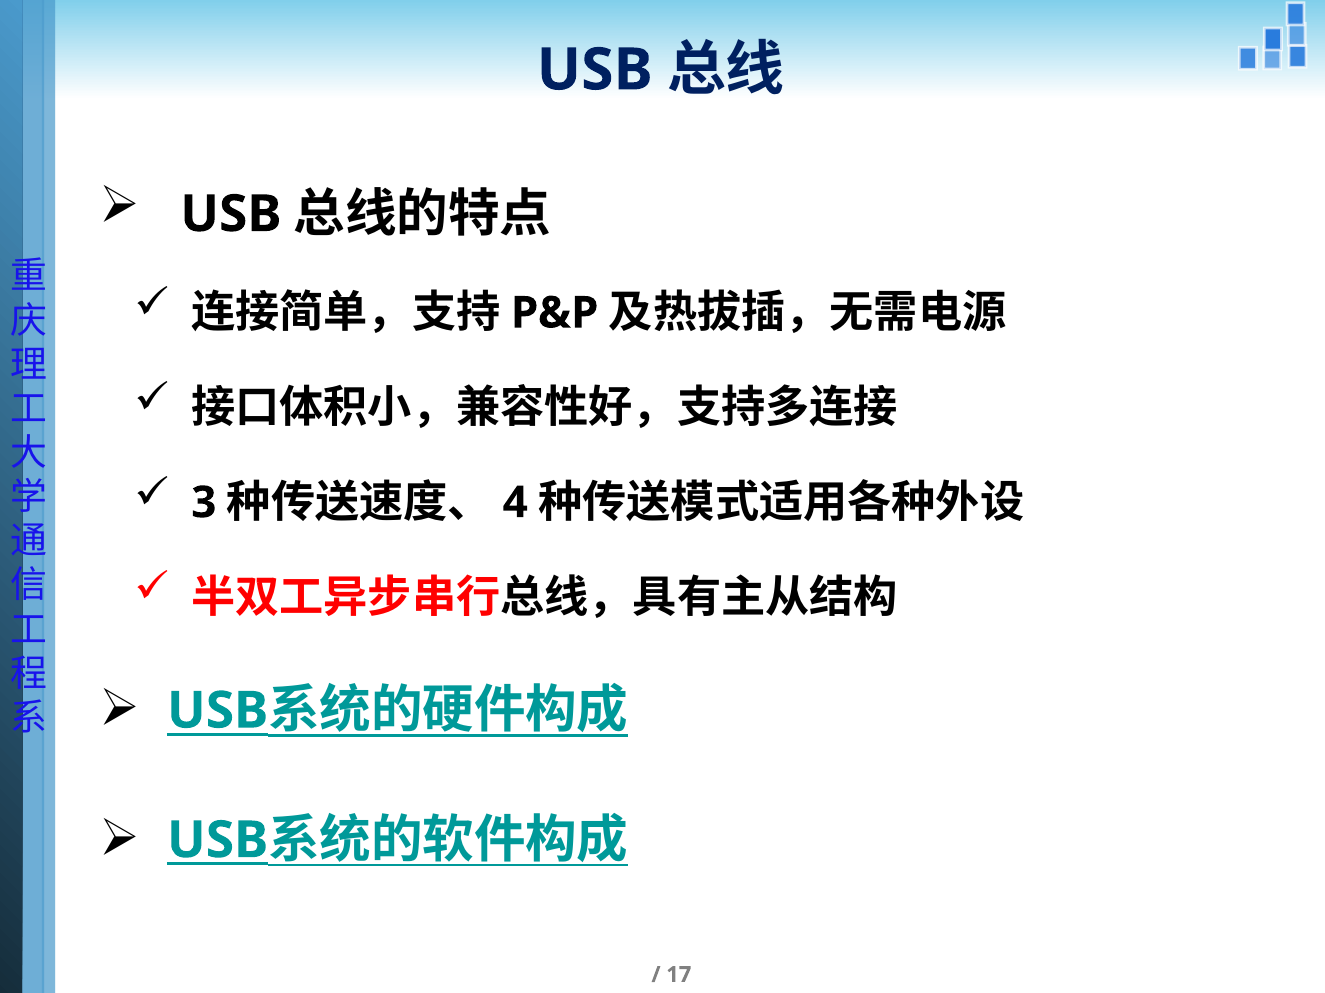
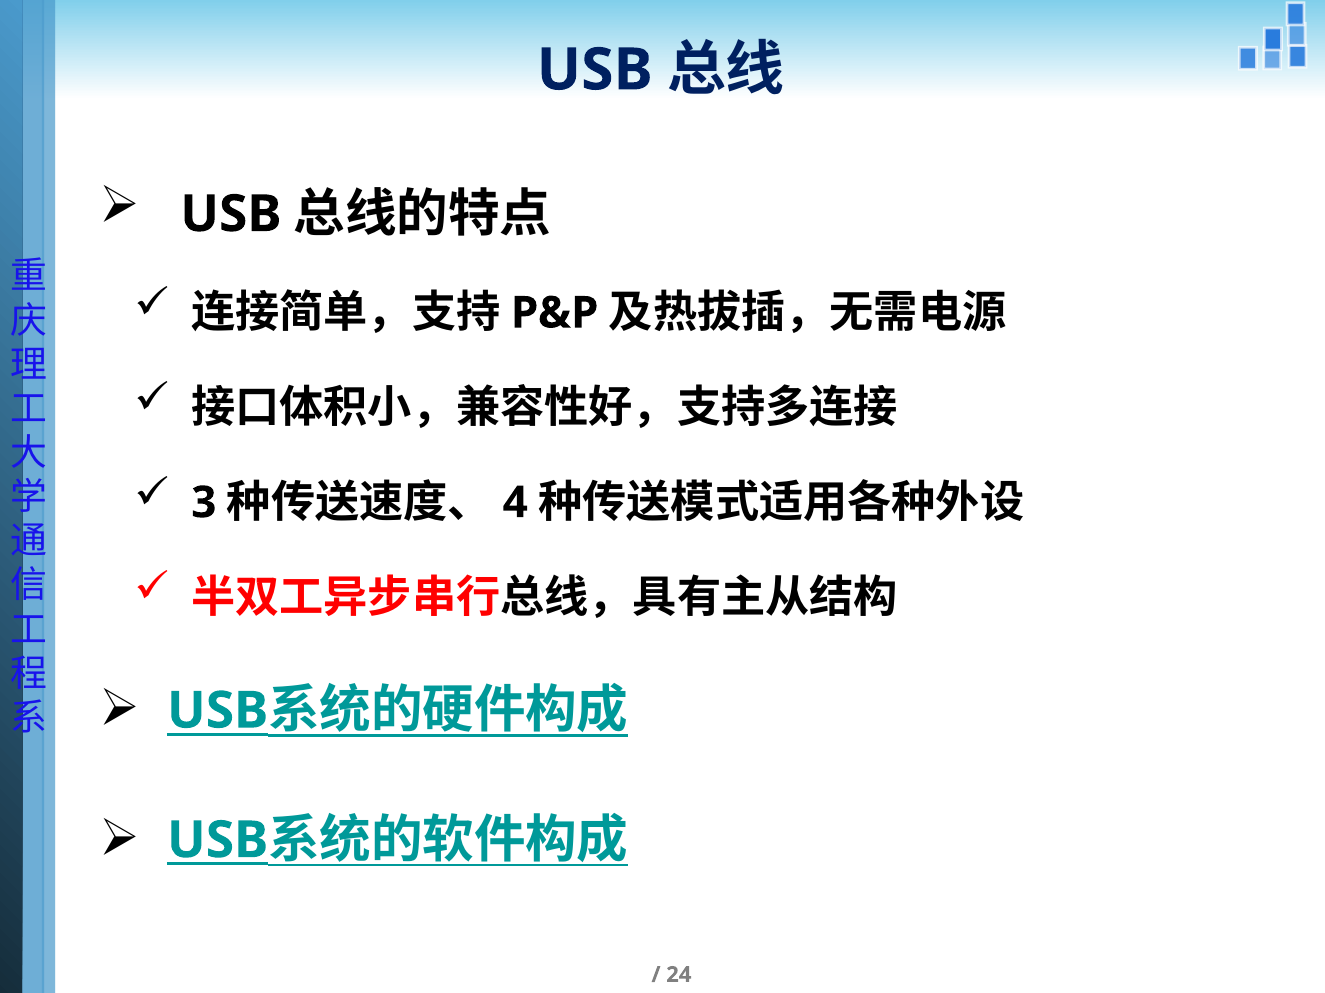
17: 17 -> 24 (679, 975)
